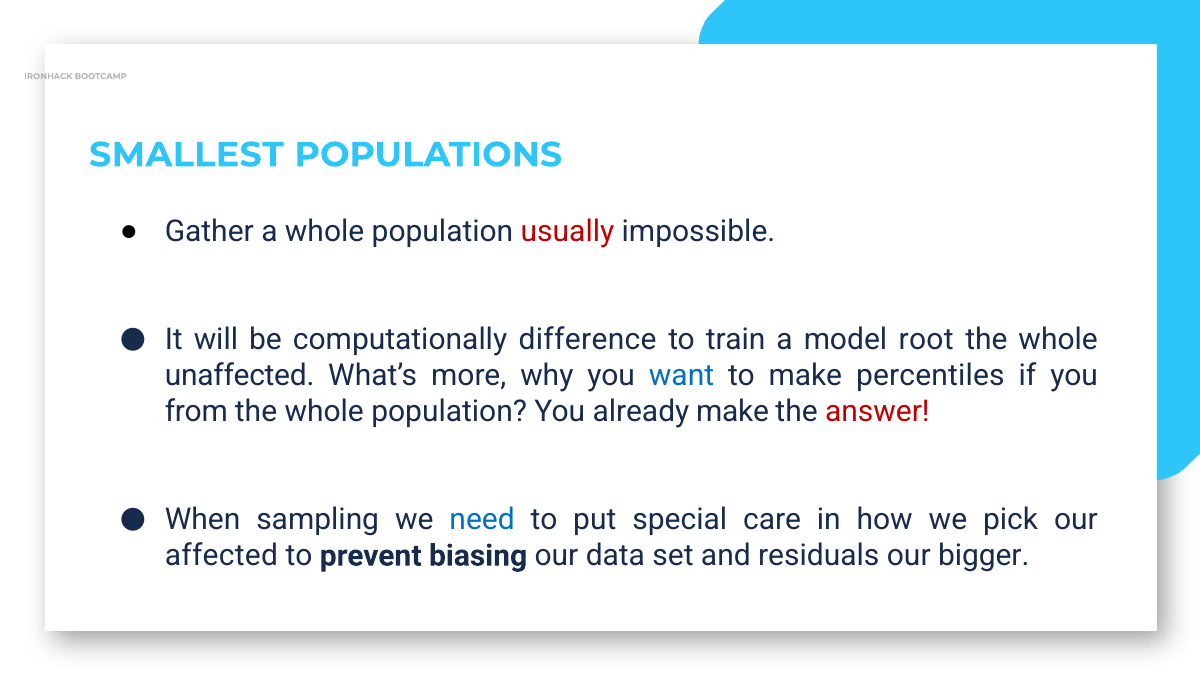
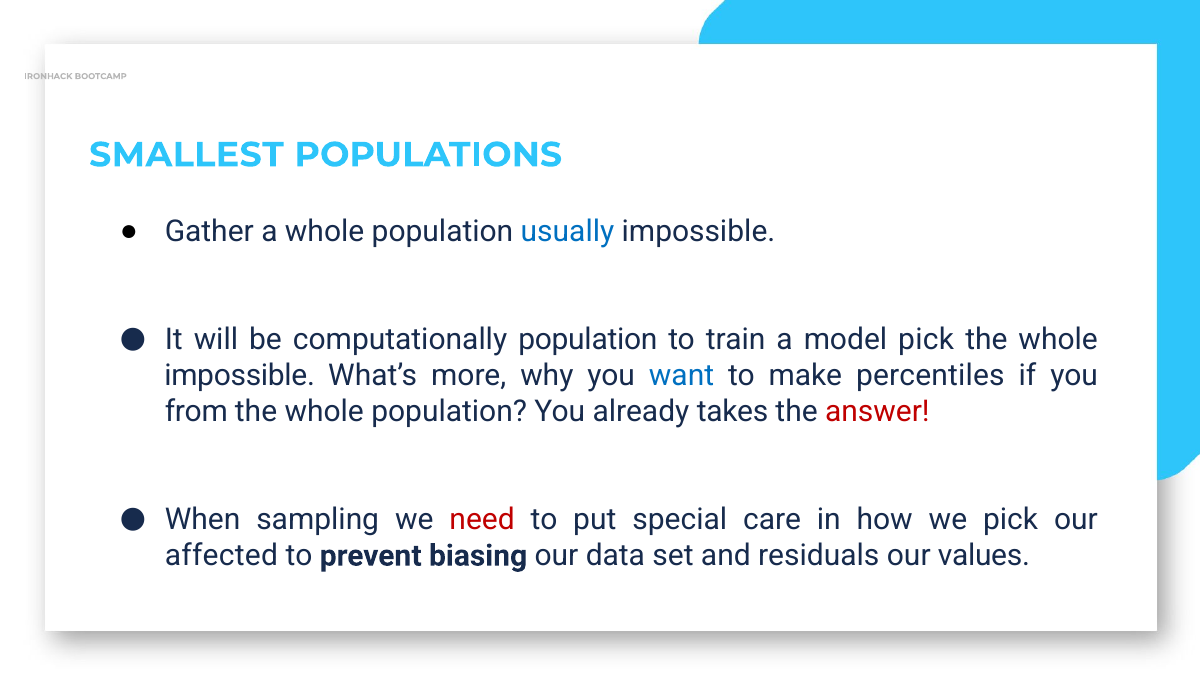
usually colour: red -> blue (567, 232)
computationally difference: difference -> population (588, 340)
model root: root -> pick (926, 340)
unaffected: unaffected -> impossible (240, 376)
already make: make -> takes (733, 412)
need colour: blue -> red (482, 520)
bigger: bigger -> values (984, 556)
